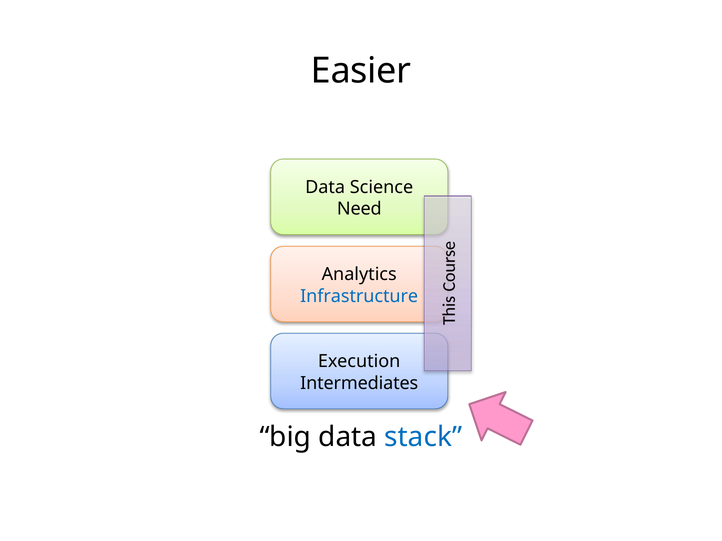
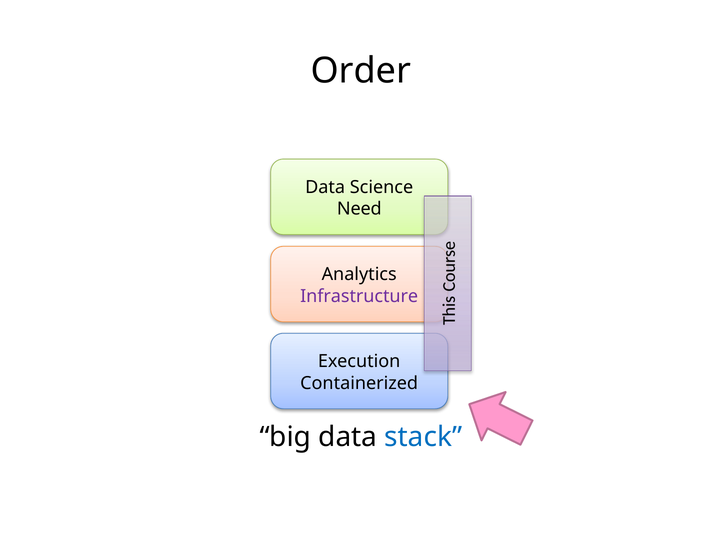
Easier: Easier -> Order (361, 71)
Infrastructure colour: blue -> purple (359, 296)
Intermediates: Intermediates -> Containerized (359, 383)
